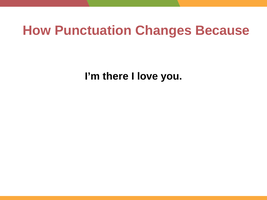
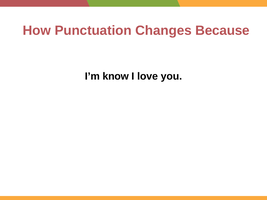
there: there -> know (116, 76)
